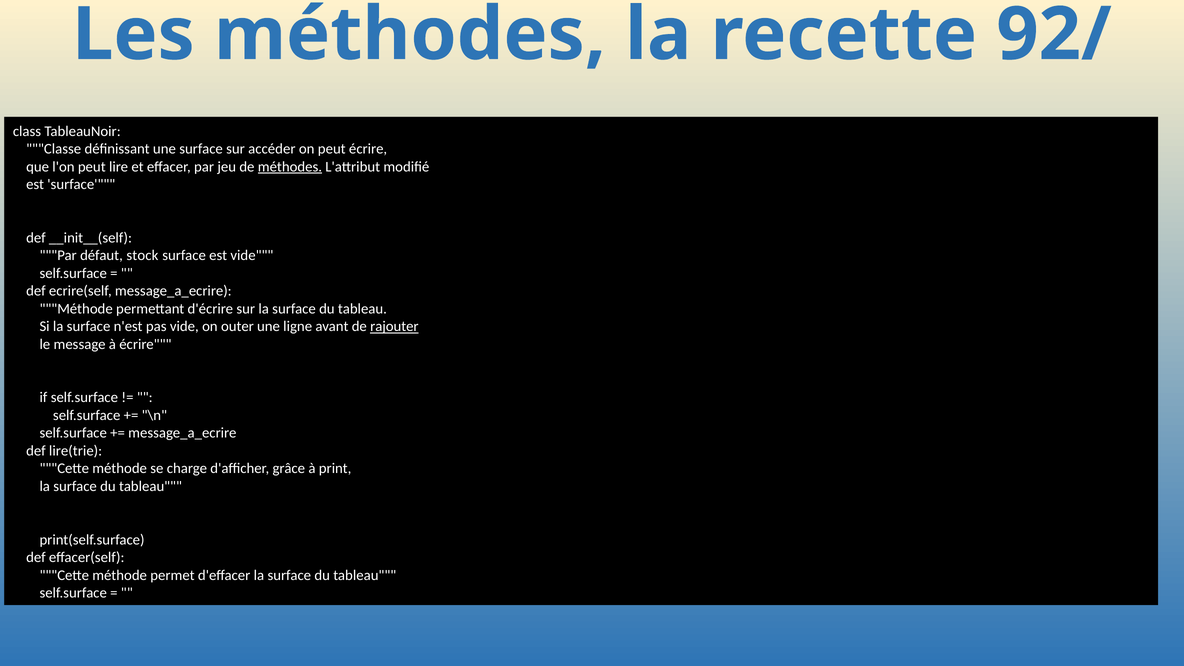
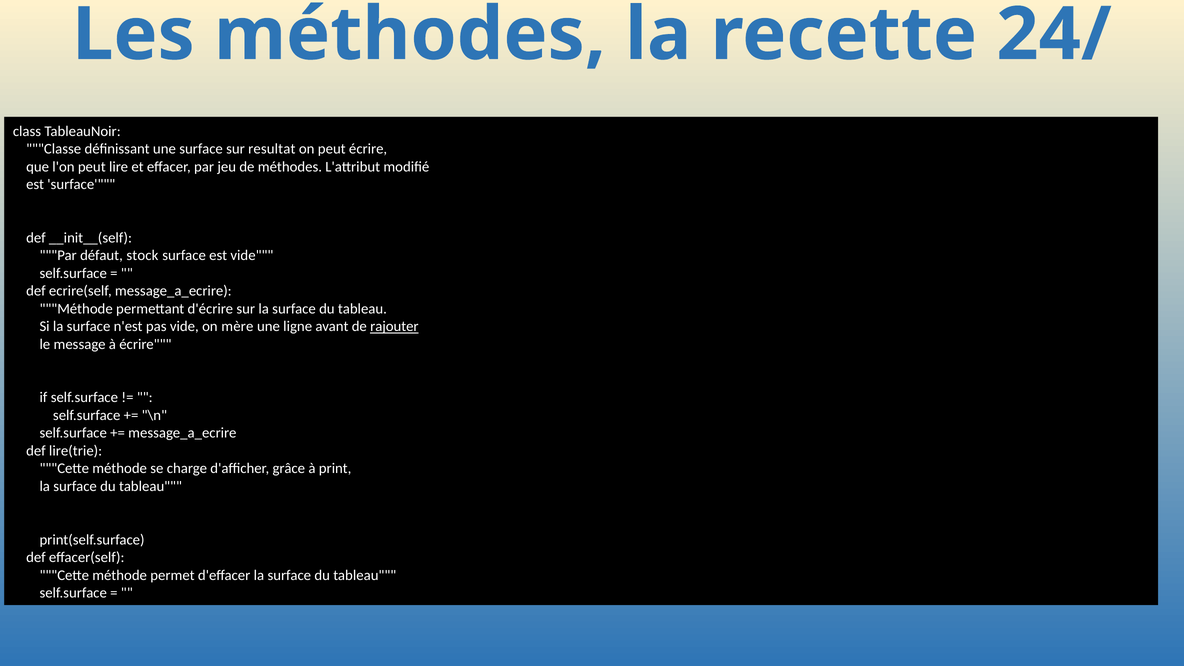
92/: 92/ -> 24/ (1054, 35)
accéder: accéder -> resultat (272, 149)
méthodes underline: present -> none (290, 167)
outer: outer -> mère (237, 327)
